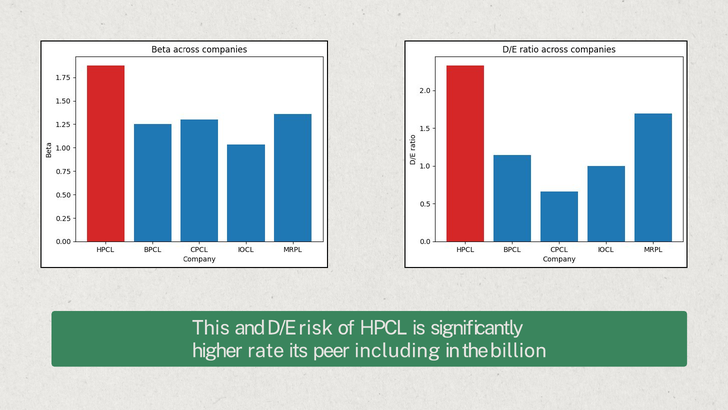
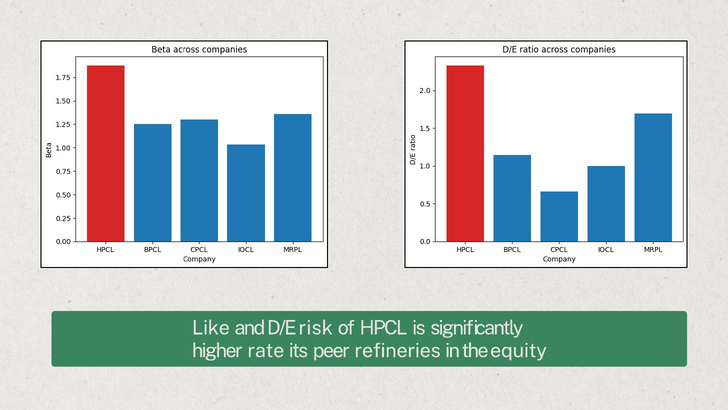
This: This -> Like (211, 327)
including: including -> refineries (398, 350)
billion: billion -> equity (518, 350)
